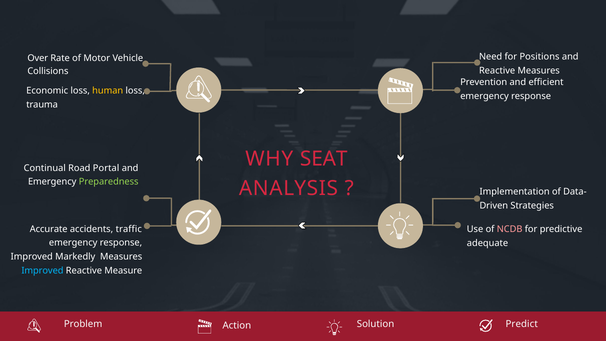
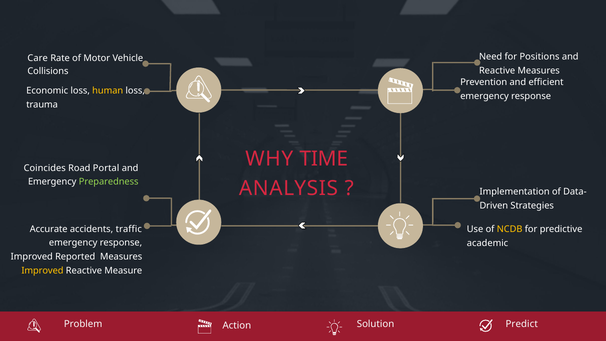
Over: Over -> Care (38, 58)
SEAT: SEAT -> TIME (324, 159)
Continual: Continual -> Coincides (45, 168)
NCDB colour: pink -> yellow (510, 229)
adequate: adequate -> academic (488, 243)
Markedly: Markedly -> Reported (75, 257)
Improved colour: light blue -> yellow (42, 271)
